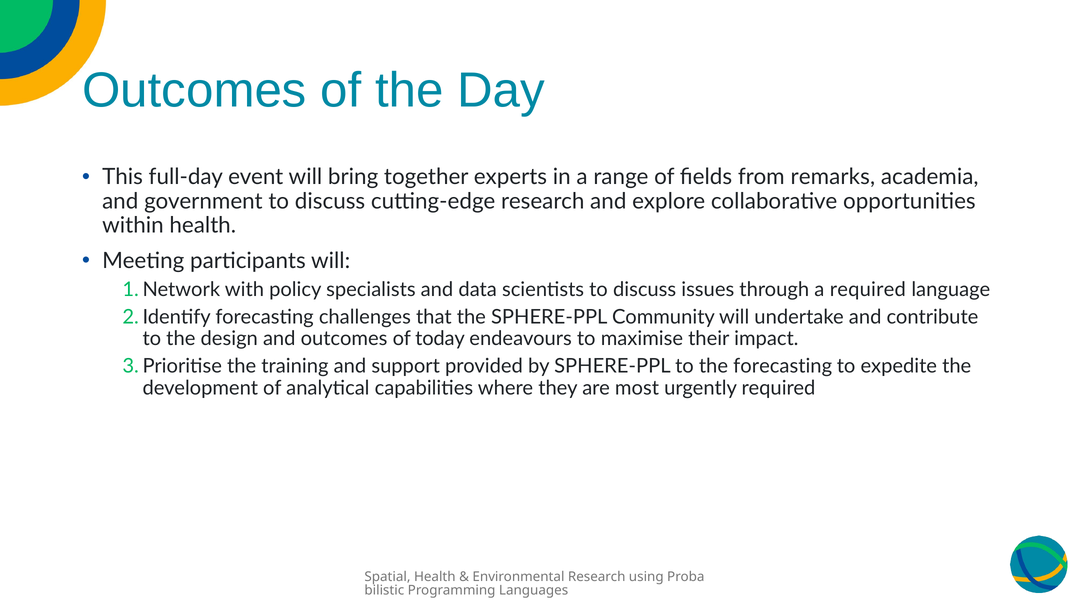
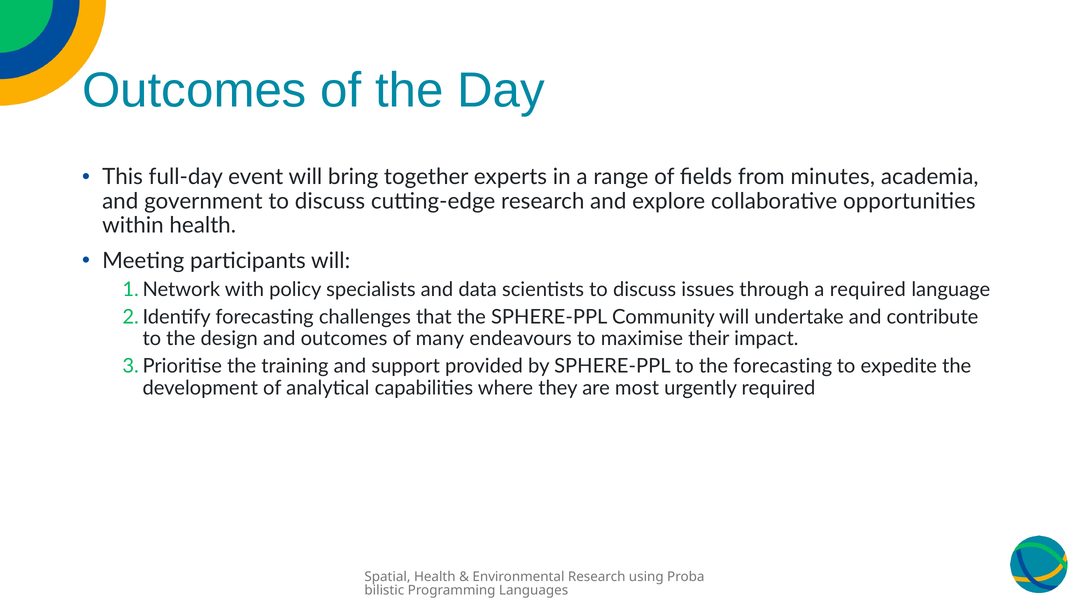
remarks: remarks -> minutes (833, 177)
today: today -> many (440, 339)
